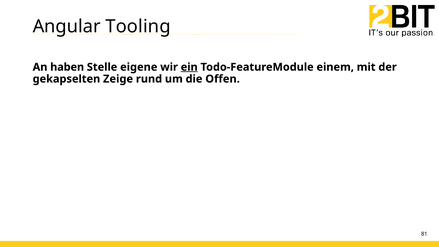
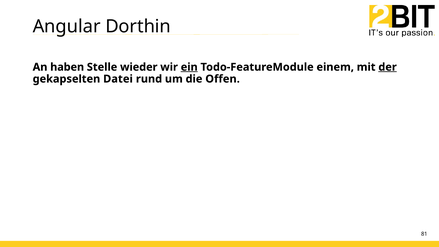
Tooling: Tooling -> Dorthin (138, 26)
eigene: eigene -> wieder (139, 67)
der underline: none -> present (388, 67)
Zeige: Zeige -> Datei (118, 79)
